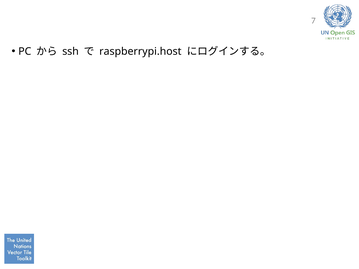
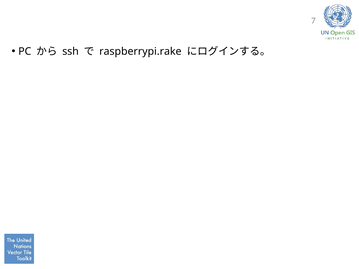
raspberrypi.host: raspberrypi.host -> raspberrypi.rake (140, 51)
